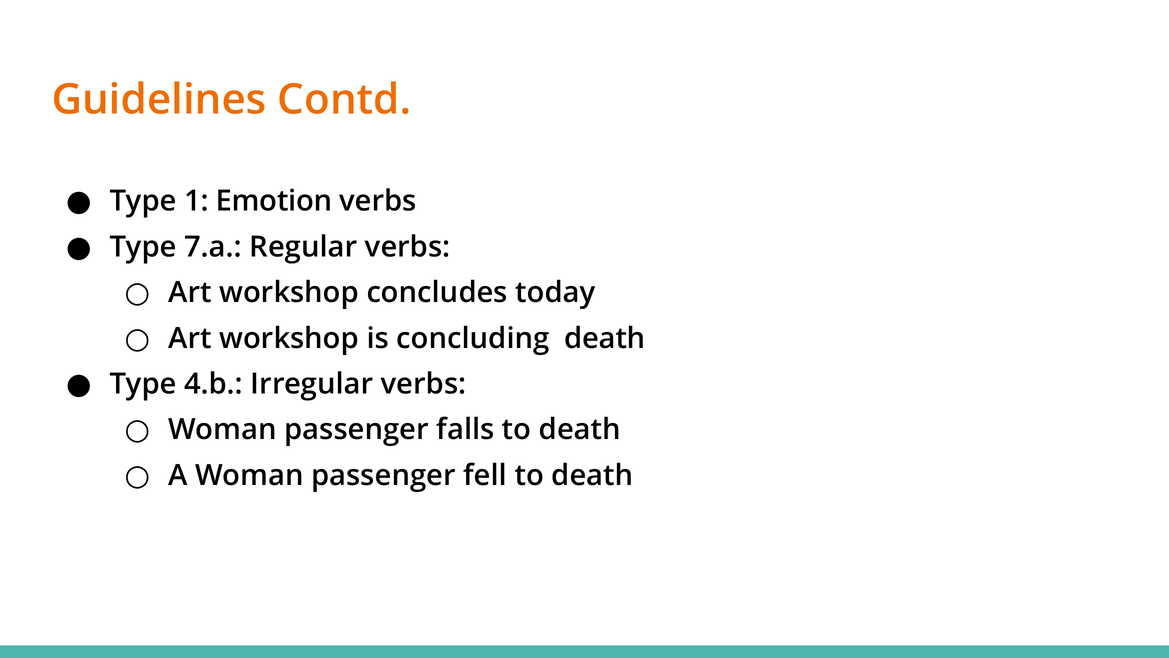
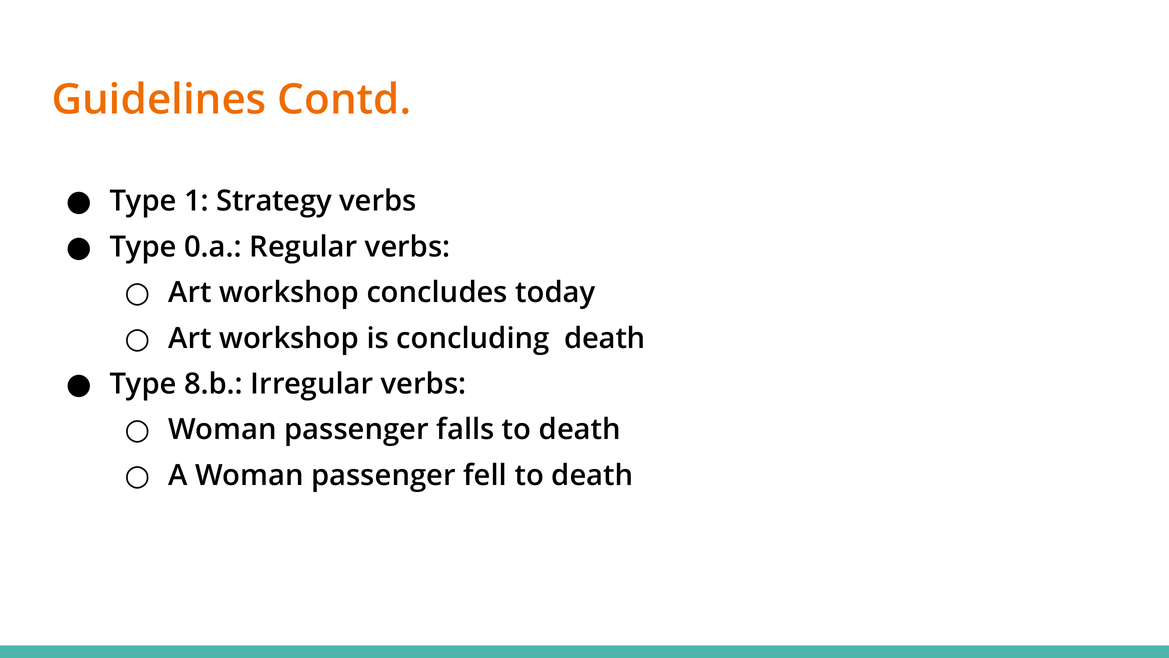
Emotion: Emotion -> Strategy (274, 201)
7.a: 7.a -> 0.a (213, 247)
4.b: 4.b -> 8.b (214, 384)
